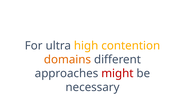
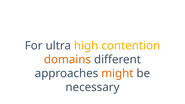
might colour: red -> orange (117, 73)
